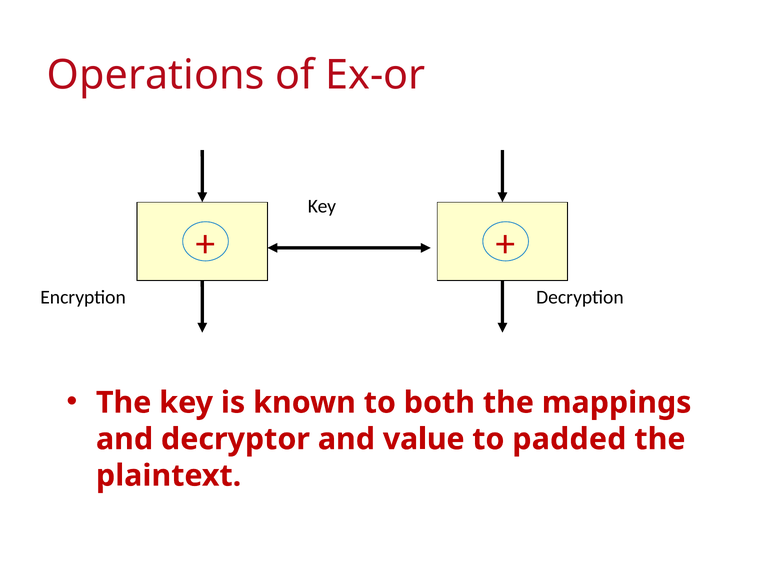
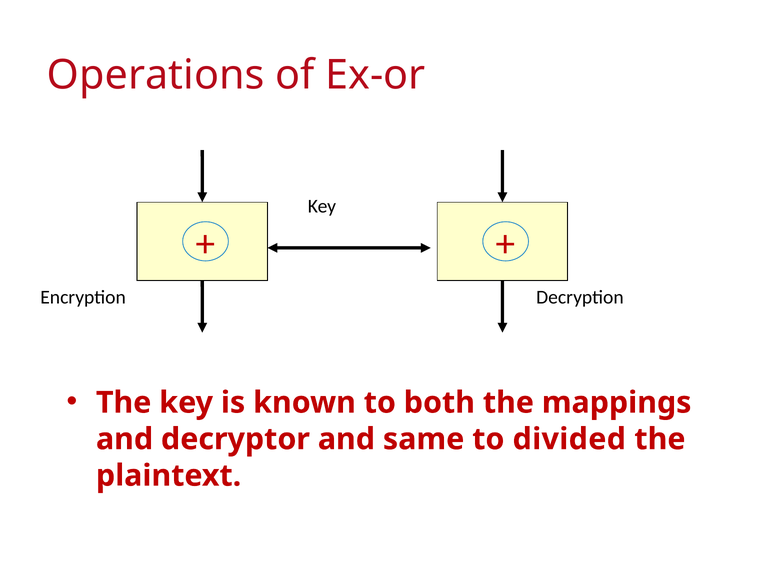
value: value -> same (424, 439)
padded: padded -> divided (569, 439)
